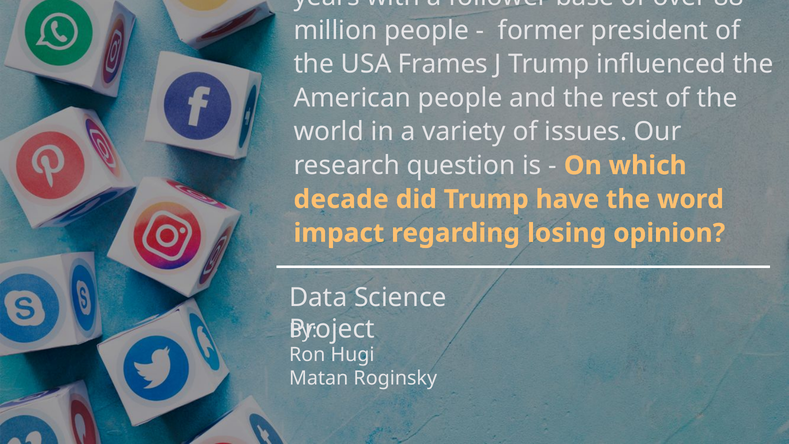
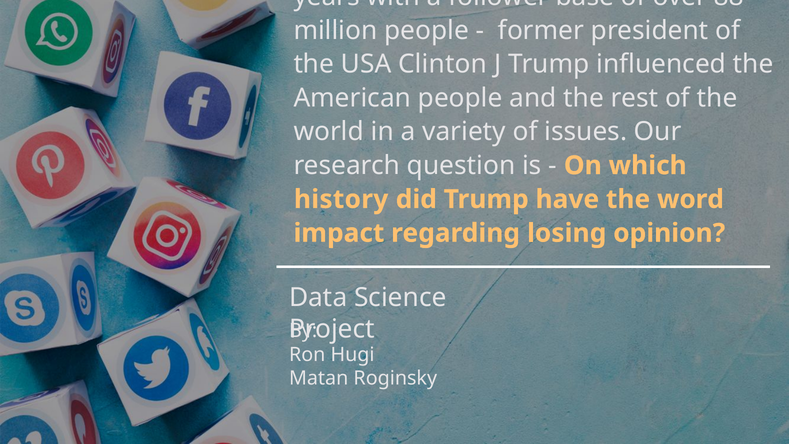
Frames: Frames -> Clinton (443, 64)
decade: decade -> history (341, 199)
